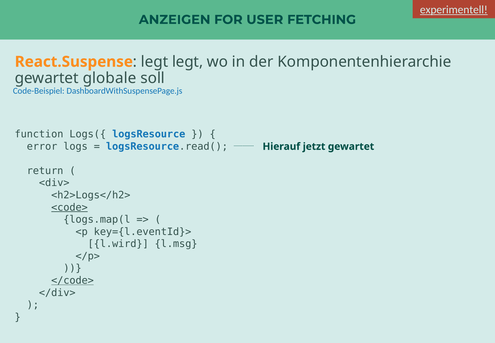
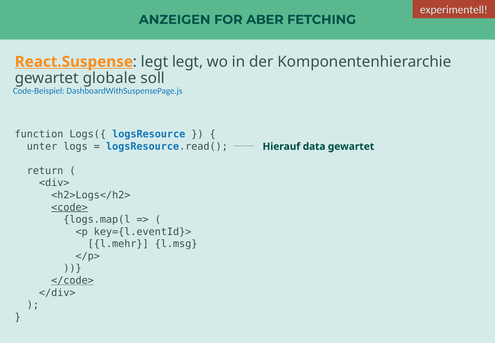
experimentell underline: present -> none (454, 10)
USER: USER -> ABER (265, 20)
React.Suspense underline: none -> present (74, 62)
error: error -> unter (42, 146)
jetzt: jetzt -> data (314, 146)
l.wird: l.wird -> l.mehr (118, 244)
